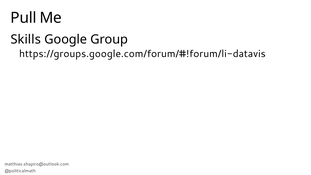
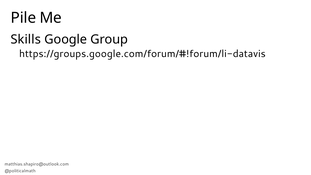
Pull: Pull -> Pile (23, 18)
